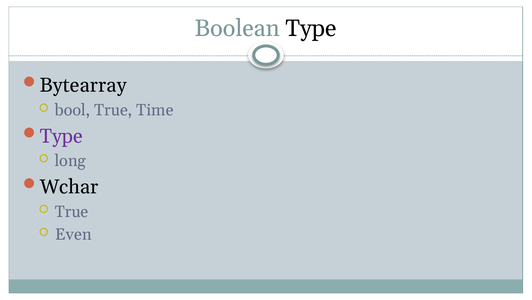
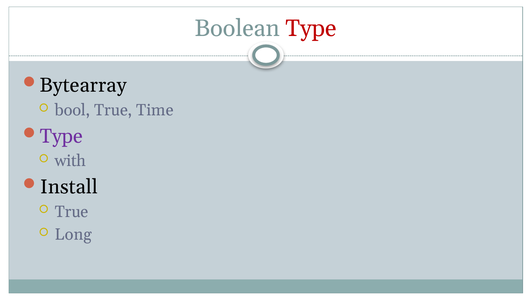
Type colour: black -> red (311, 28)
long: long -> with (70, 161)
Wchar: Wchar -> Install (69, 187)
Even: Even -> Long (73, 234)
